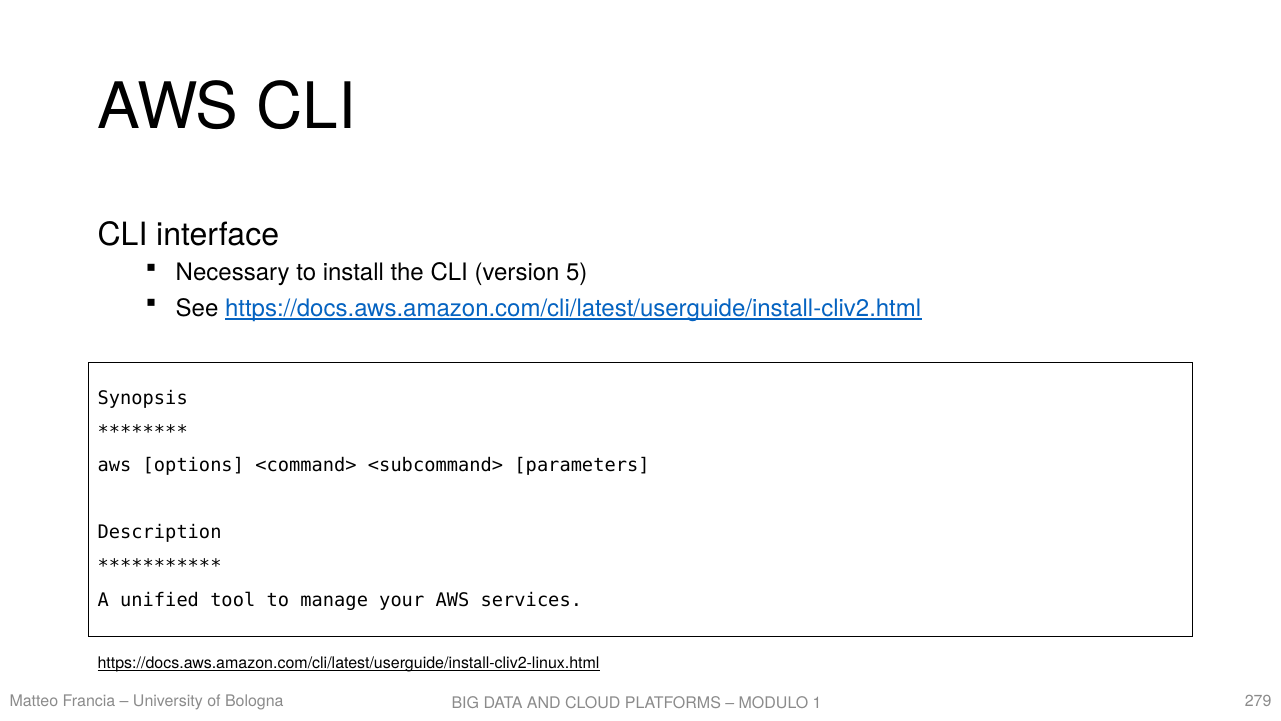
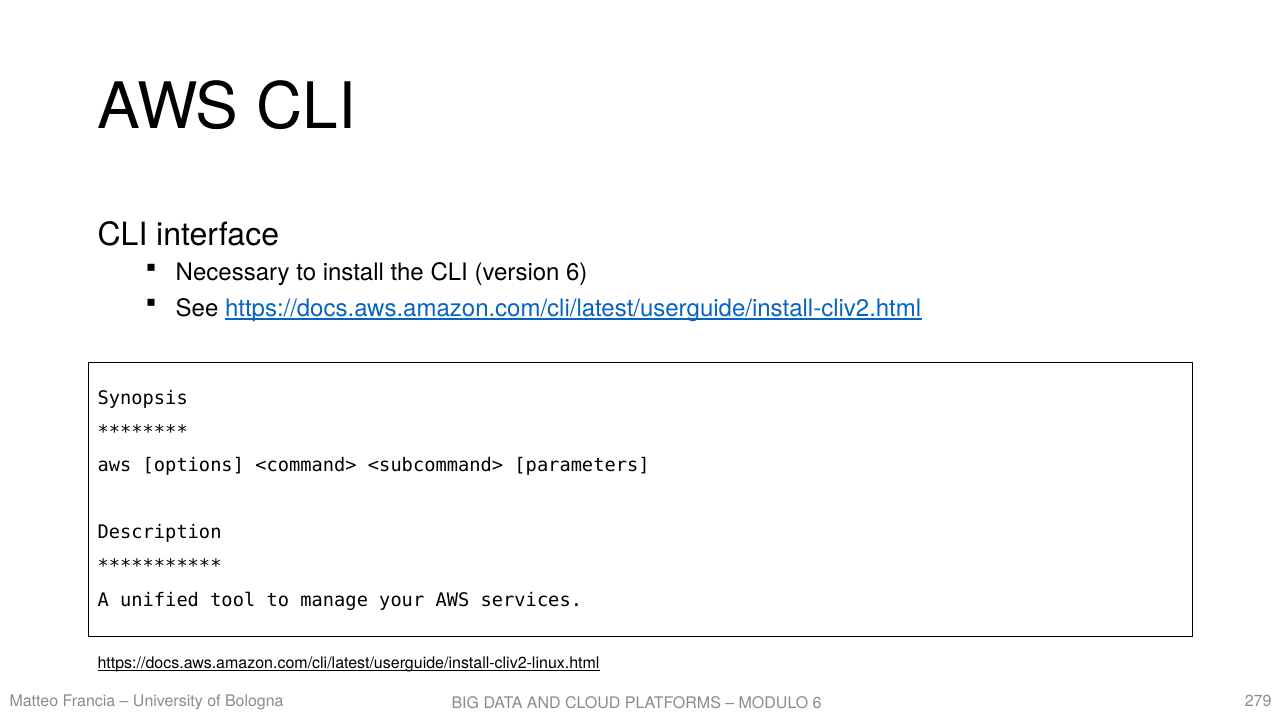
version 5: 5 -> 6 (577, 272)
1: 1 -> 6 (817, 702)
